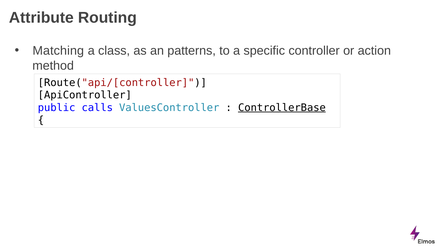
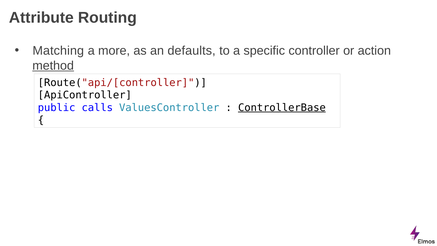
class: class -> more (114, 51)
patterns: patterns -> defaults (192, 51)
method underline: none -> present (53, 66)
